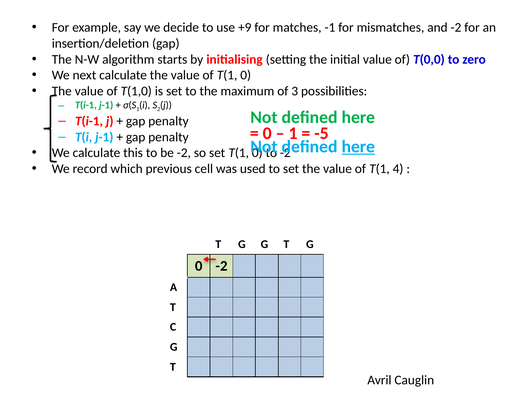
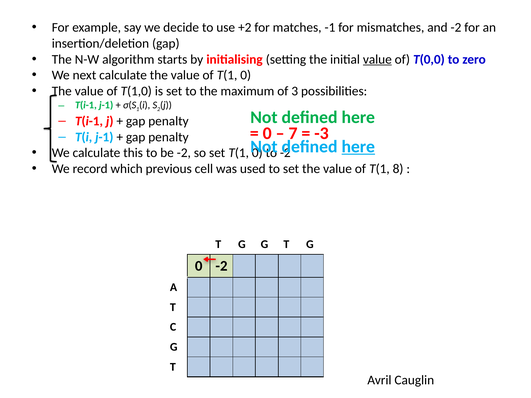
+9: +9 -> +2 (245, 27)
value underline: none -> present (377, 59)
1: 1 -> 7 (293, 133)
-5: -5 -> -3 (321, 133)
4: 4 -> 8 (398, 169)
